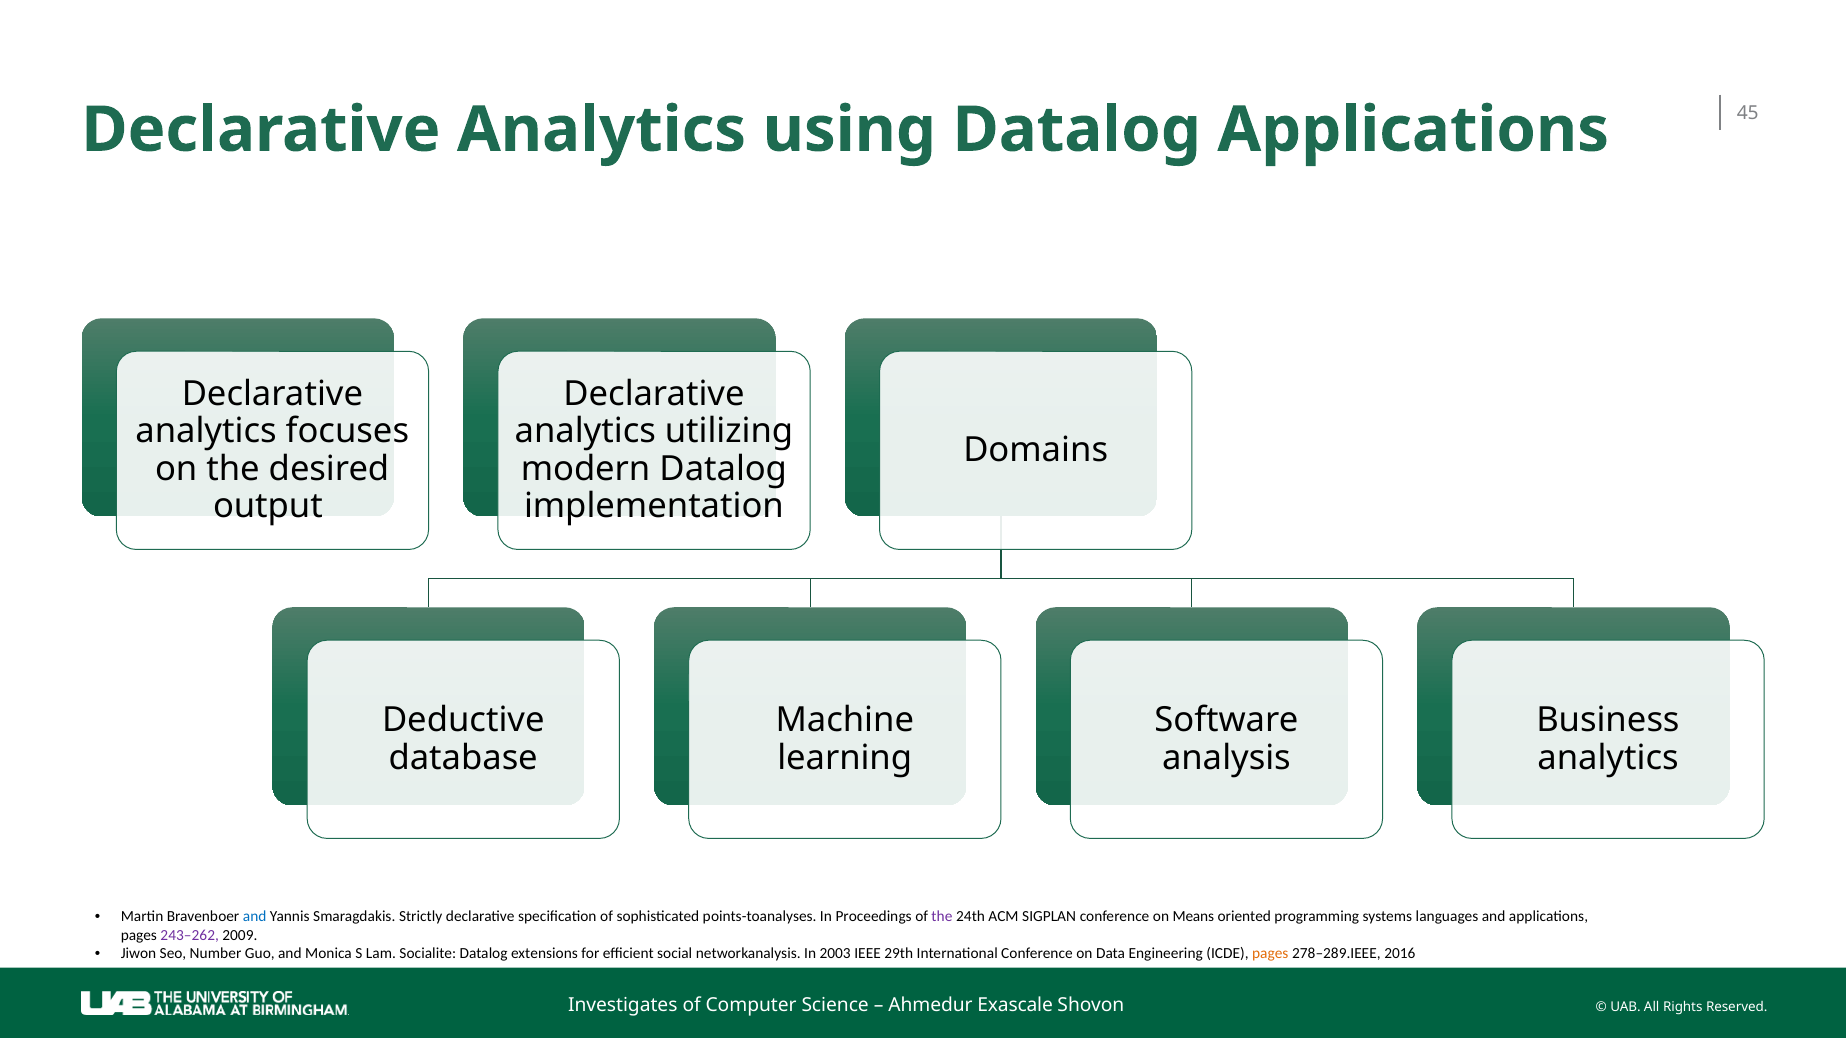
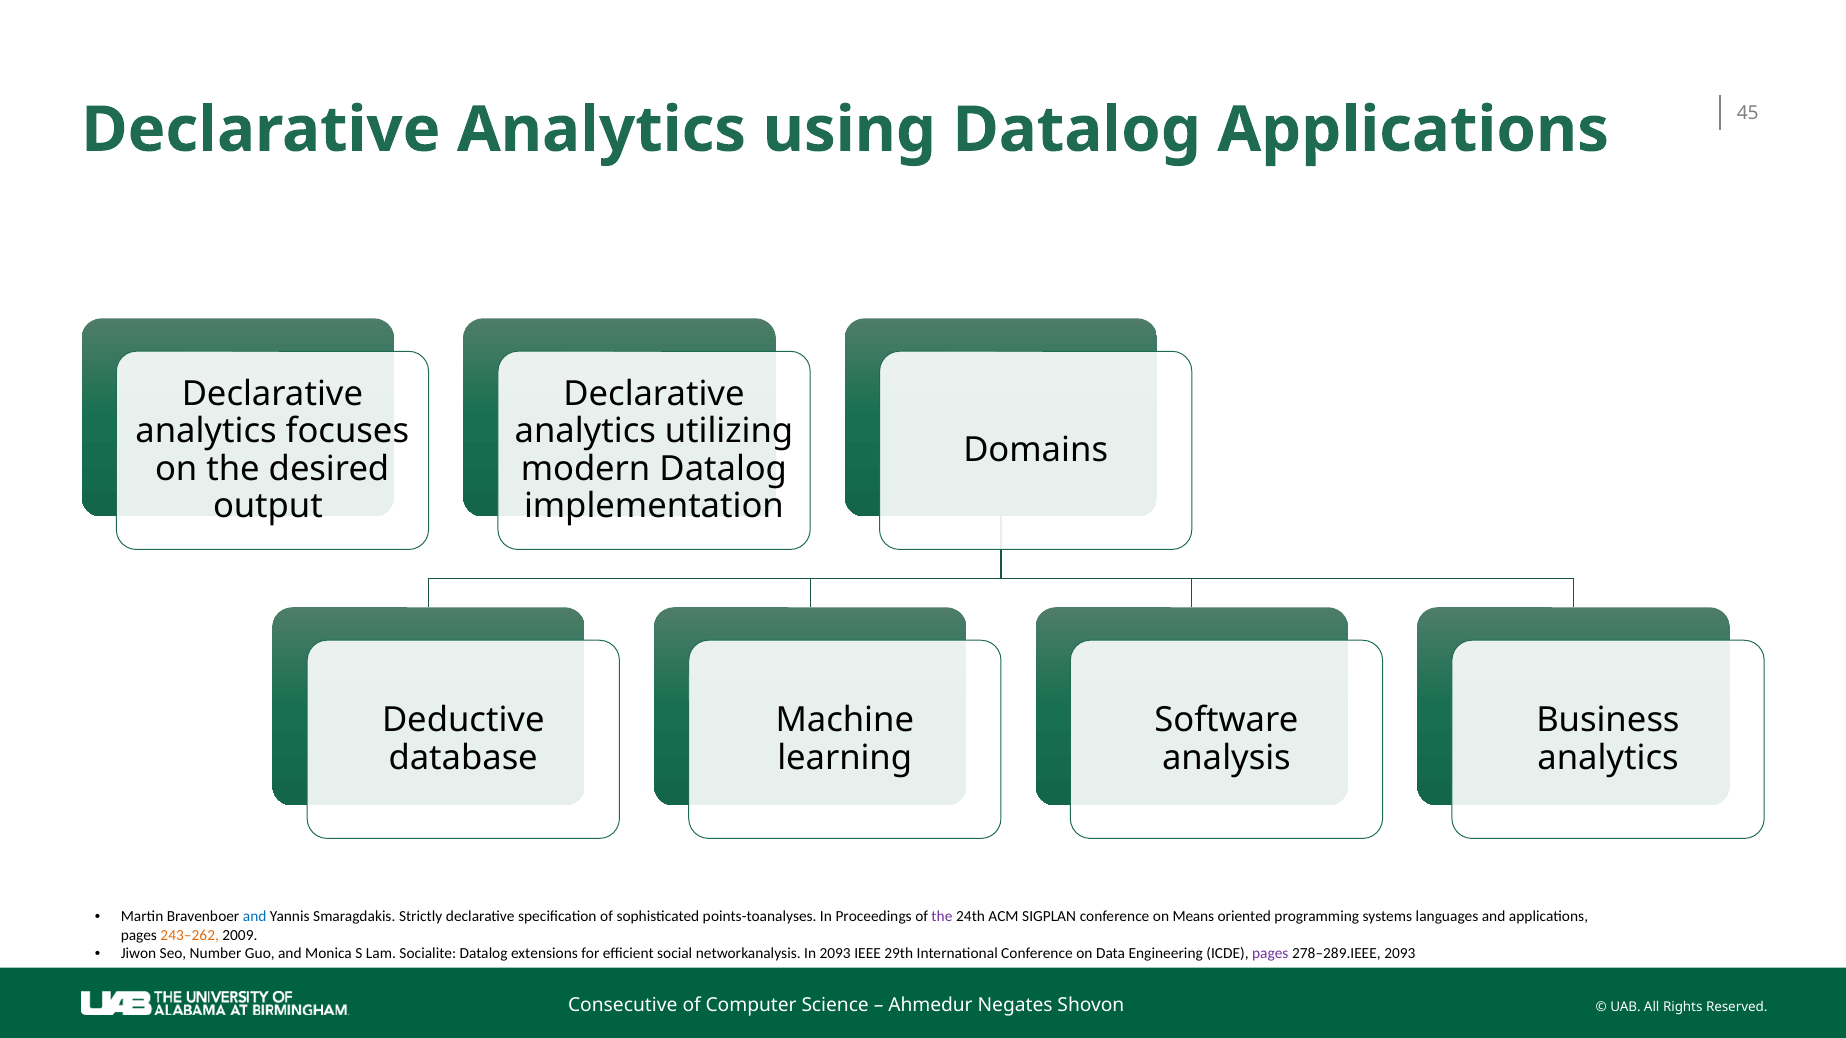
243–262 colour: purple -> orange (190, 936)
In 2003: 2003 -> 2093 (835, 954)
pages colour: orange -> purple (1270, 954)
278–289.IEEE 2016: 2016 -> 2093 (1400, 954)
Investigates: Investigates -> Consecutive (623, 1006)
Exascale: Exascale -> Negates (1015, 1006)
